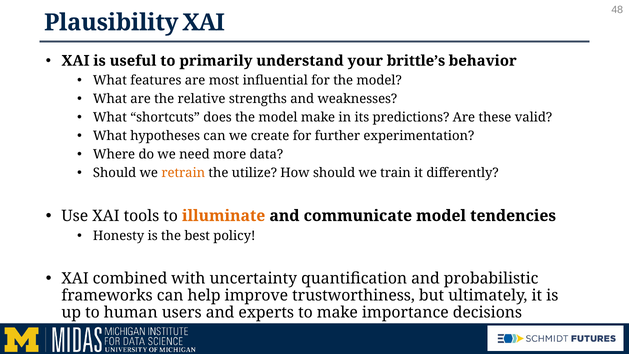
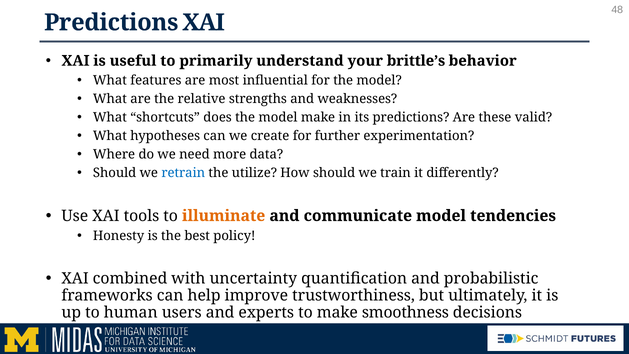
Plausibility: Plausibility -> Predictions (111, 22)
retrain colour: orange -> blue (183, 173)
importance: importance -> smoothness (405, 312)
